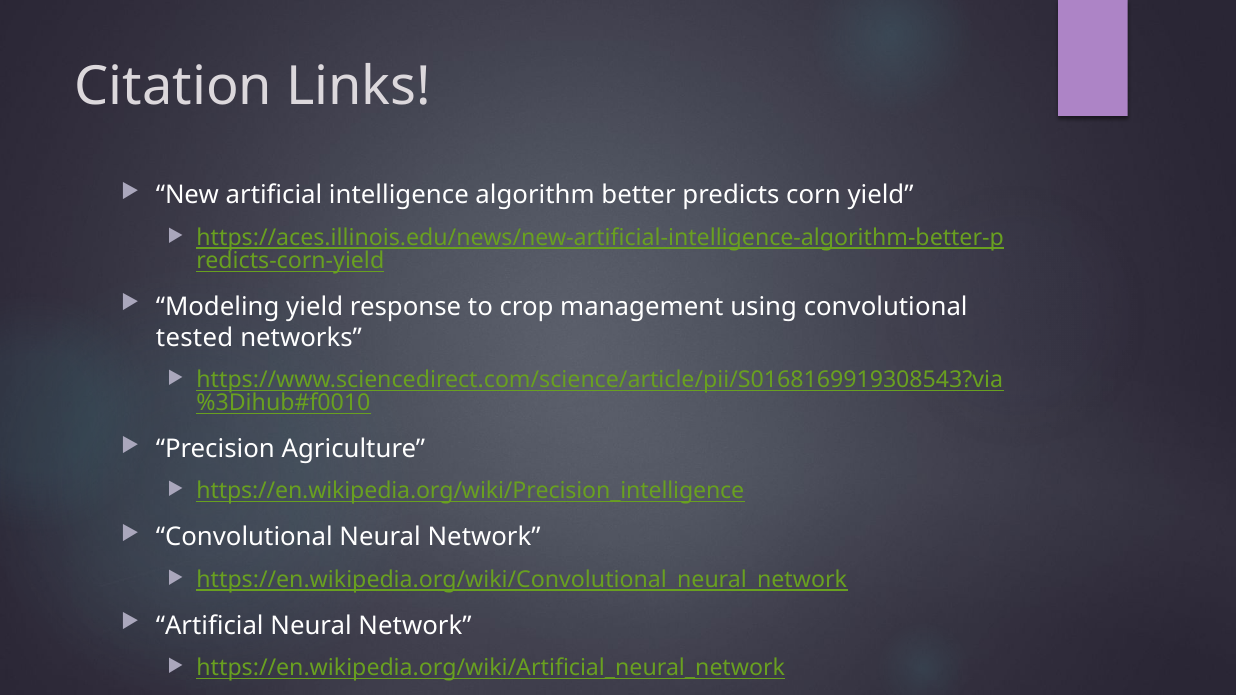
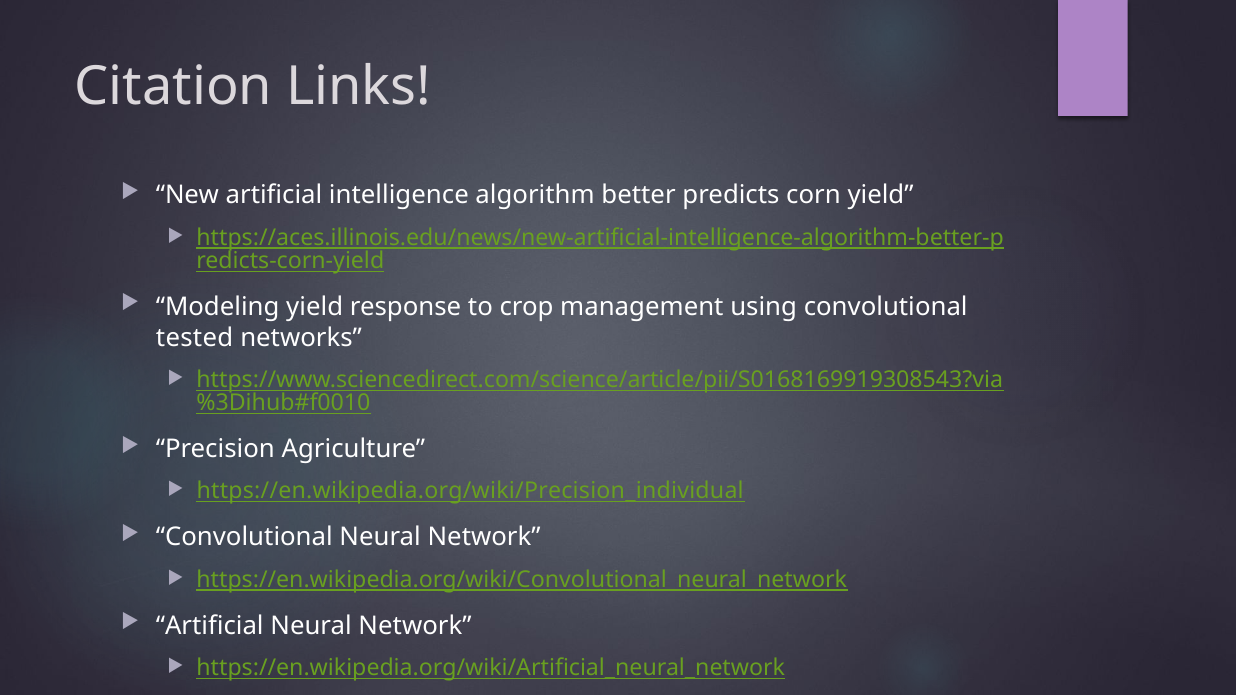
https://en.wikipedia.org/wiki/Precision_intelligence: https://en.wikipedia.org/wiki/Precision_intelligence -> https://en.wikipedia.org/wiki/Precision_individual (470, 491)
